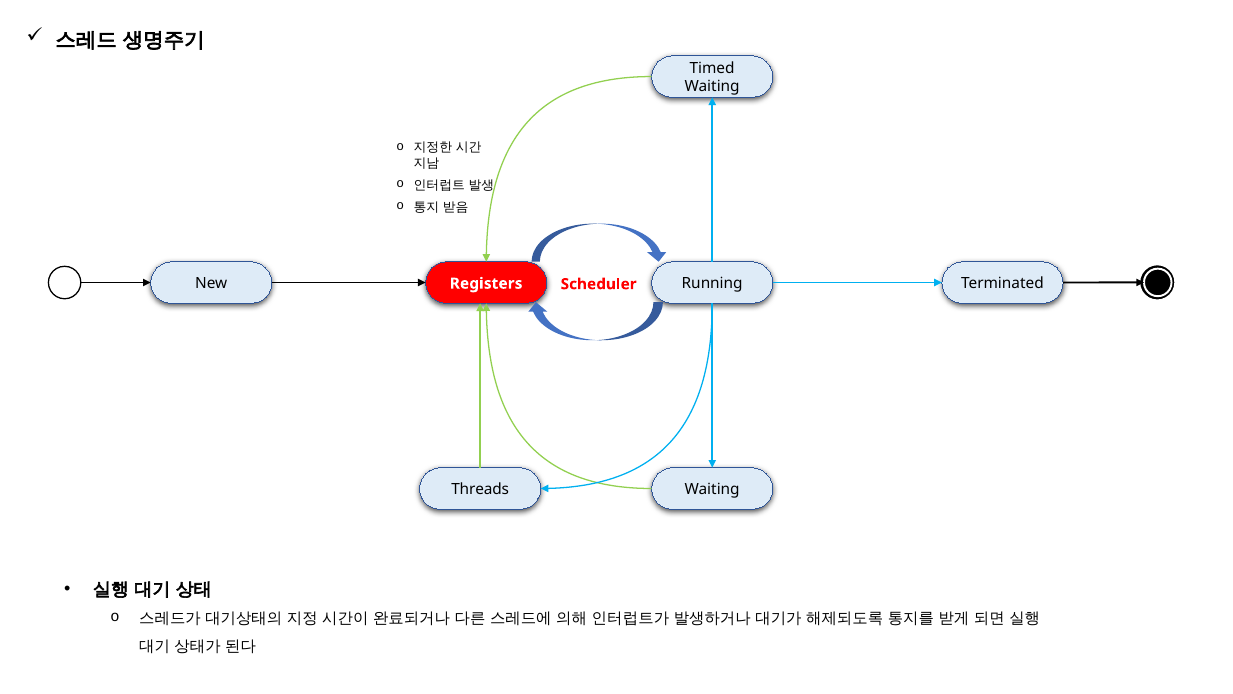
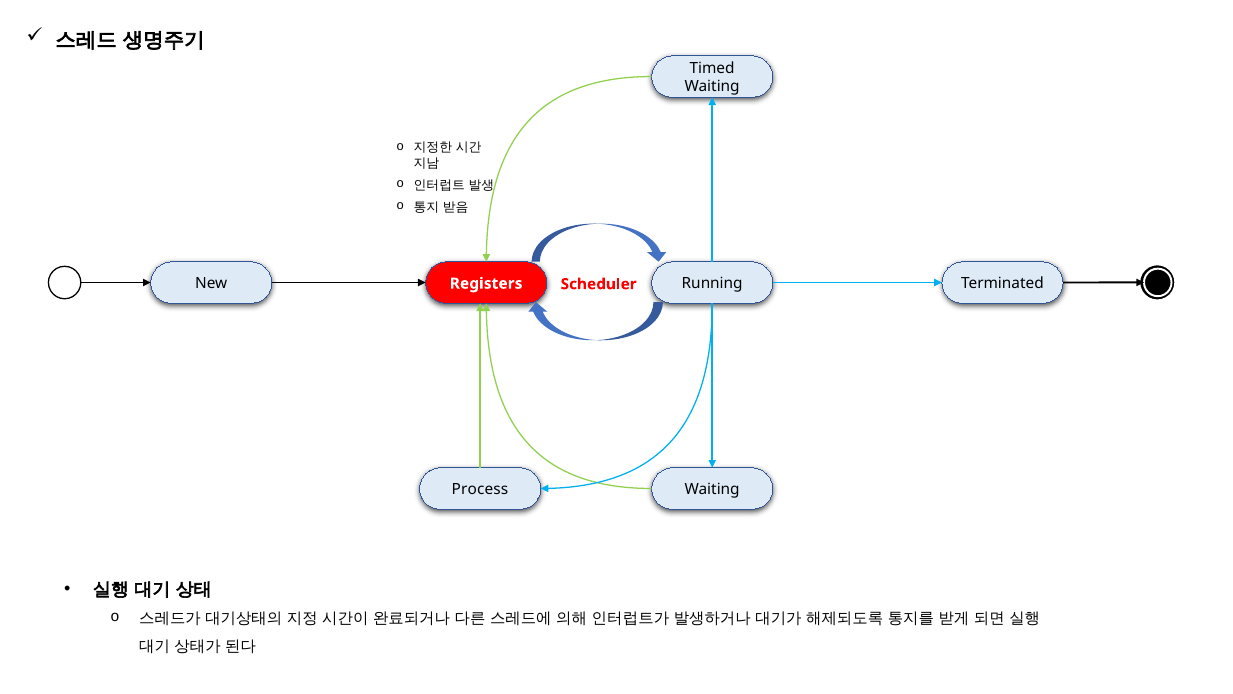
Threads: Threads -> Process (480, 489)
